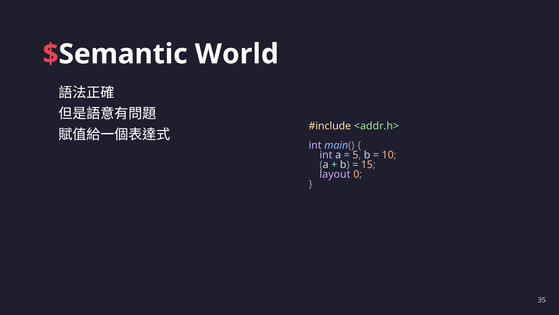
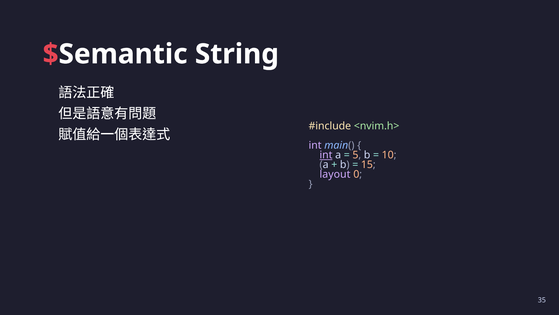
World: World -> String (237, 54)
<addr.h>: <addr.h> -> <nvim.h> (377, 126)
int underline: none -> present (326, 155)
